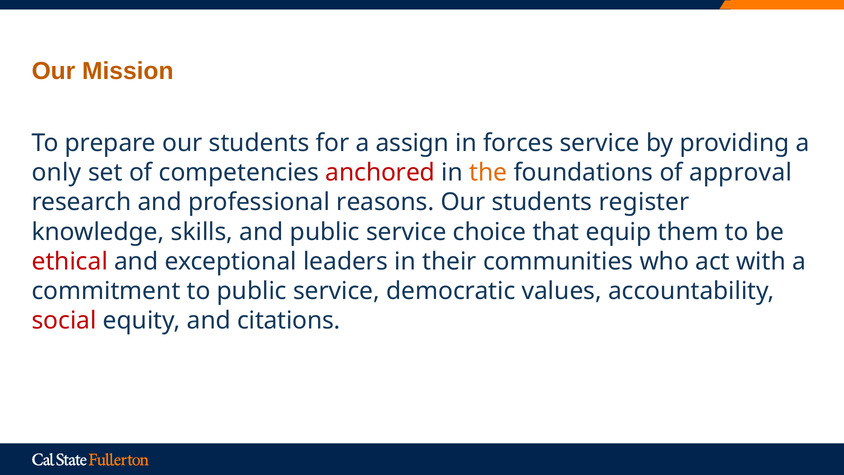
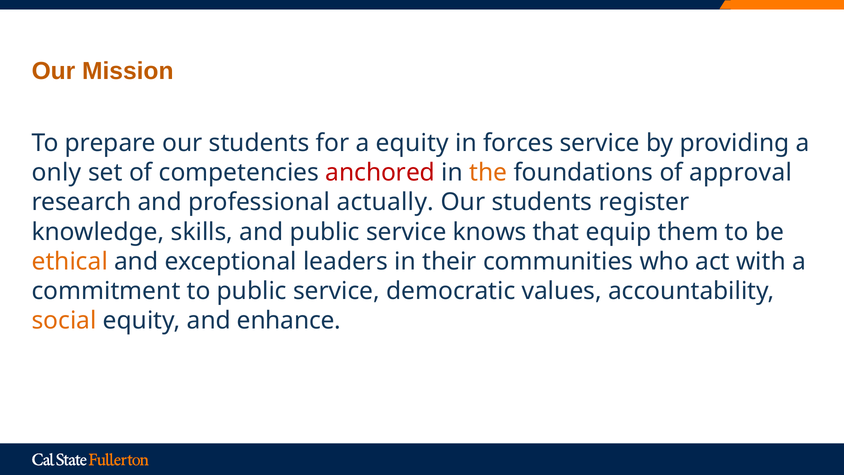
a assign: assign -> equity (412, 143)
reasons: reasons -> actually (385, 202)
choice: choice -> knows (490, 232)
ethical colour: red -> orange (70, 261)
social colour: red -> orange (64, 320)
citations: citations -> enhance (289, 320)
